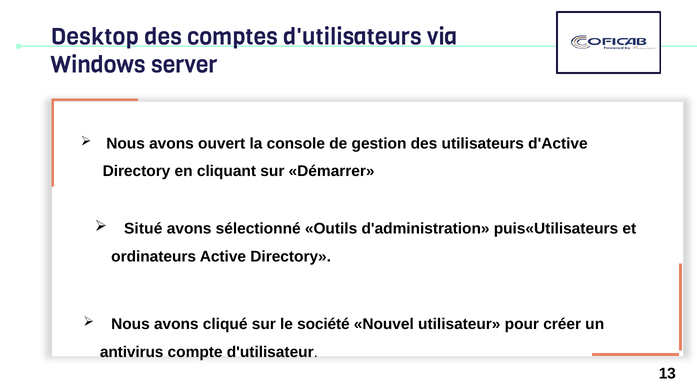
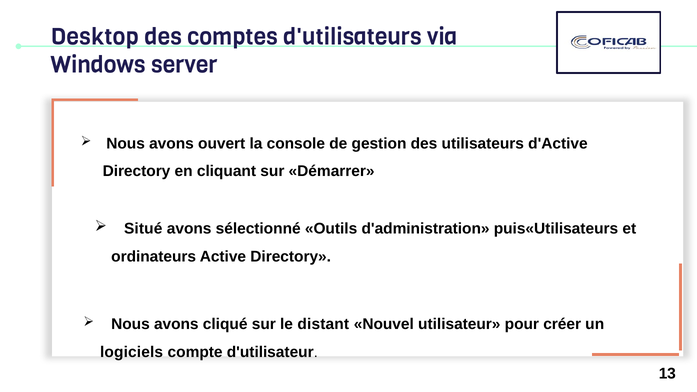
société: société -> distant (323, 324)
antivirus: antivirus -> logiciels (132, 352)
